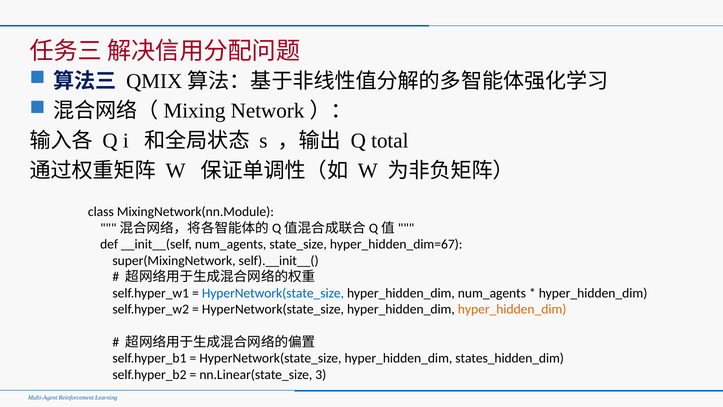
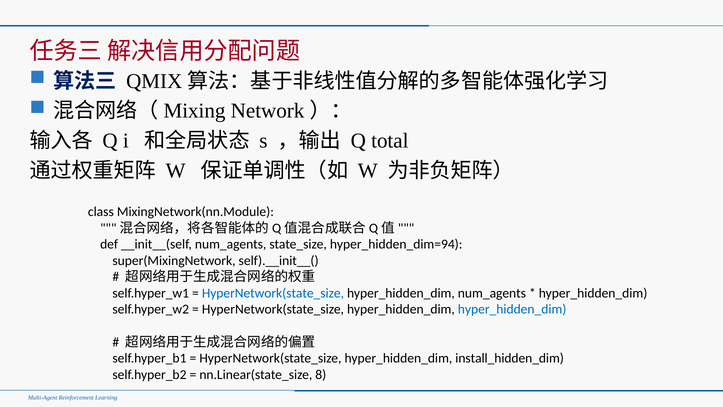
hyper_hidden_dim=67: hyper_hidden_dim=67 -> hyper_hidden_dim=94 (396, 244)
hyper_hidden_dim colour: orange -> blue (512, 309)
states_hidden_dim: states_hidden_dim -> install_hidden_dim (510, 358)
3: 3 -> 8 (321, 374)
